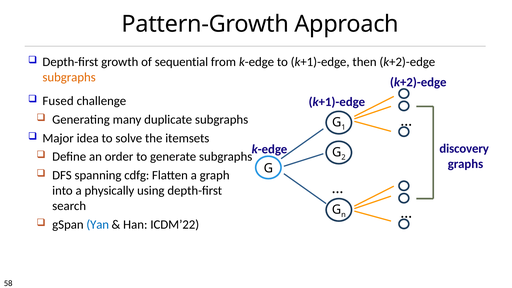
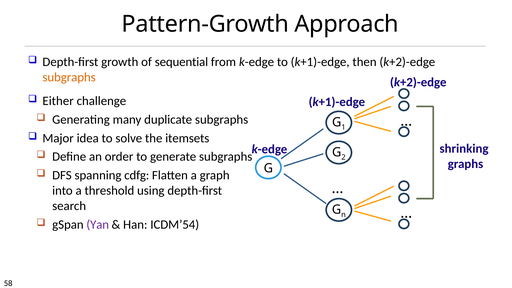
Fused: Fused -> Either (58, 101)
discovery: discovery -> shrinking (464, 149)
physically: physically -> threshold (109, 191)
Yan colour: blue -> purple (98, 225)
ICDM’22: ICDM’22 -> ICDM’54 (175, 225)
